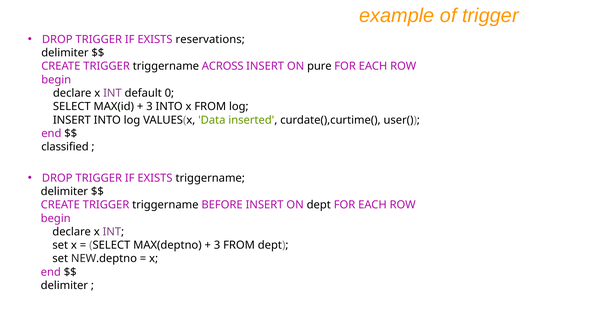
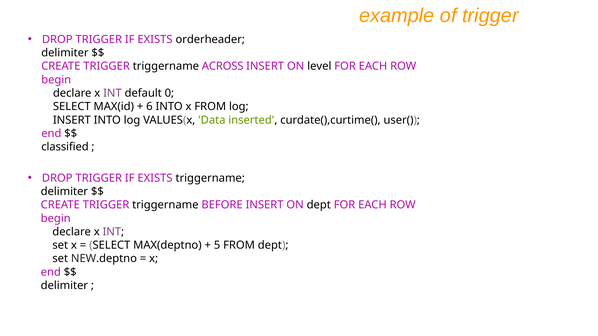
reservations: reservations -> orderheader (210, 39)
pure: pure -> level (319, 66)
3: 3 -> 6 (149, 107)
3: 3 -> 5 (217, 245)
